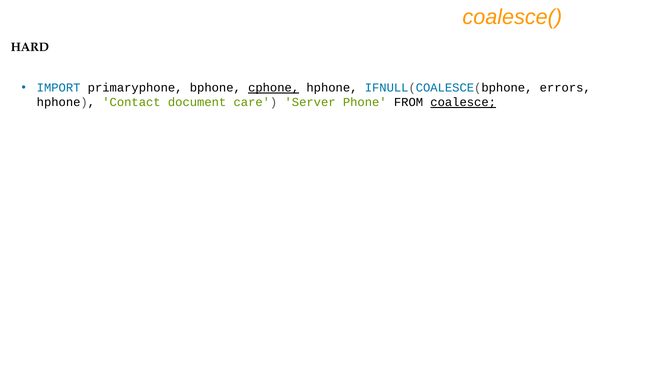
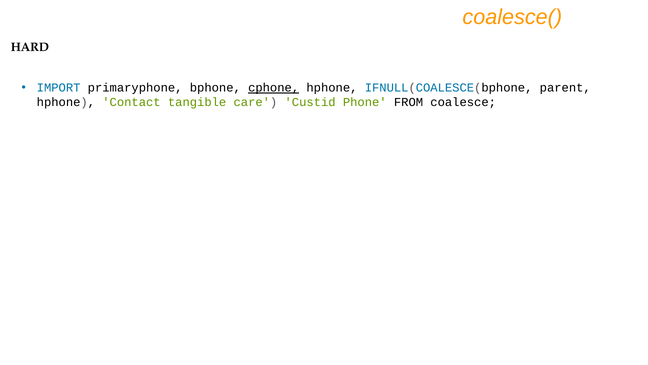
errors: errors -> parent (565, 88)
document: document -> tangible (197, 102)
Server: Server -> Custid (310, 102)
coalesce underline: present -> none (463, 102)
